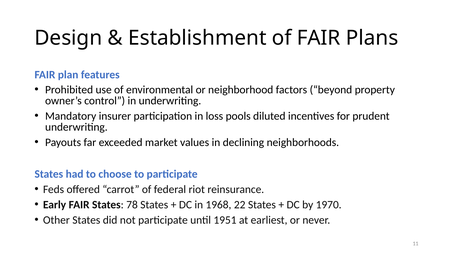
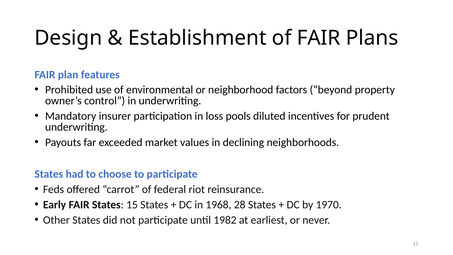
78: 78 -> 15 (132, 205)
22: 22 -> 28 (240, 205)
1951: 1951 -> 1982 (225, 220)
